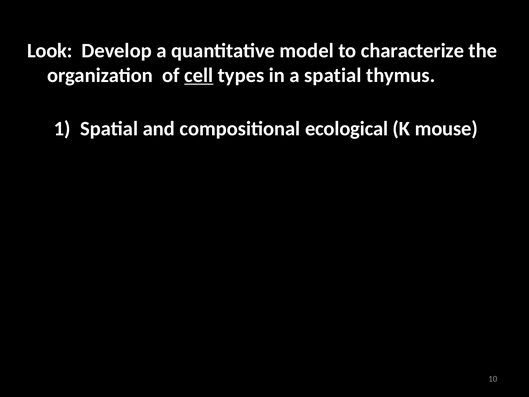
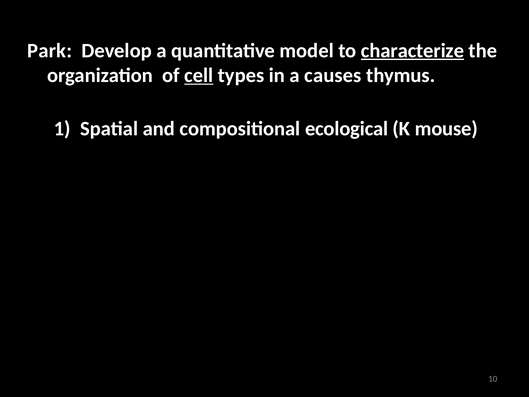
Look: Look -> Park (50, 51)
characterize underline: none -> present (413, 51)
a spatial: spatial -> causes (333, 75)
